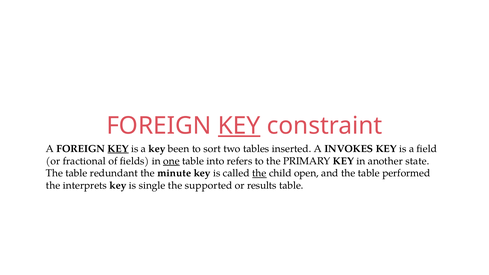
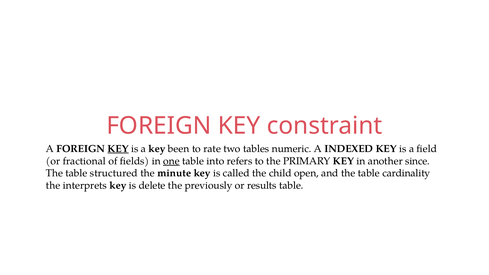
KEY underline: present -> none (239, 126)
sort: sort -> rate (212, 149)
inserted: inserted -> numeric (292, 149)
INVOKES: INVOKES -> INDEXED (349, 149)
state: state -> since (418, 161)
redundant: redundant -> structured (114, 173)
the underline: present -> none (259, 173)
performed: performed -> cardinality (406, 173)
single: single -> delete (152, 185)
supported: supported -> previously (209, 185)
